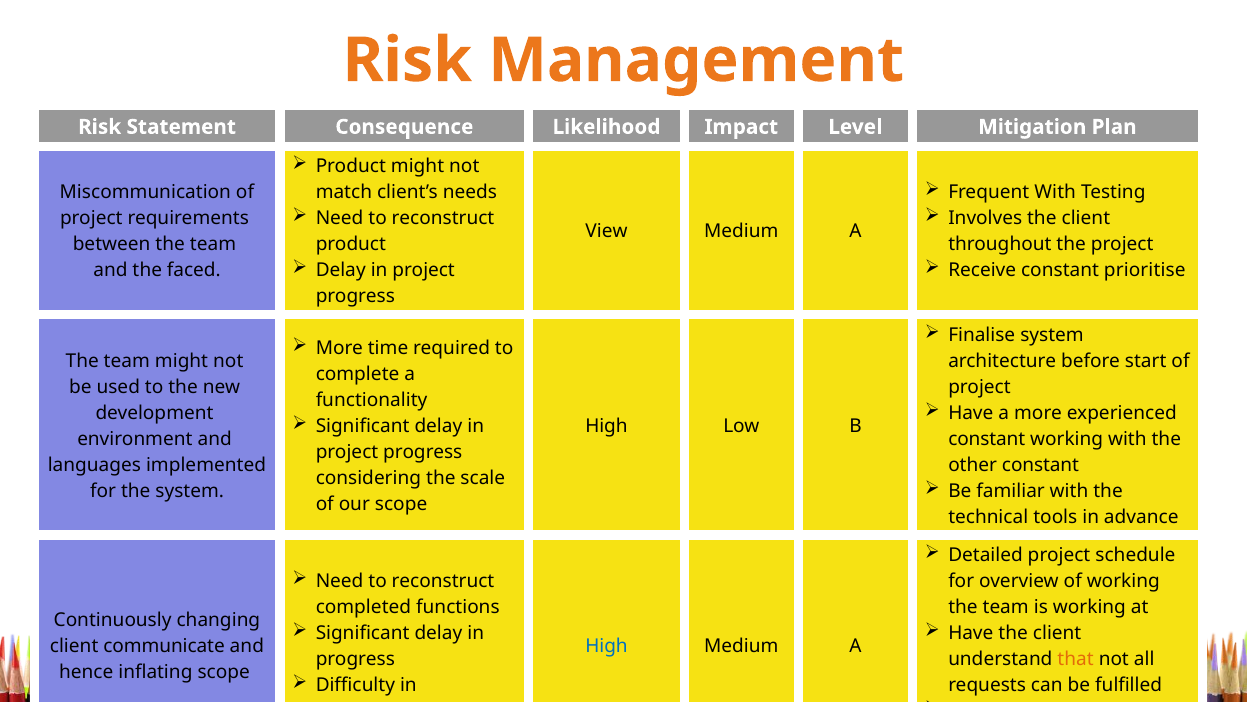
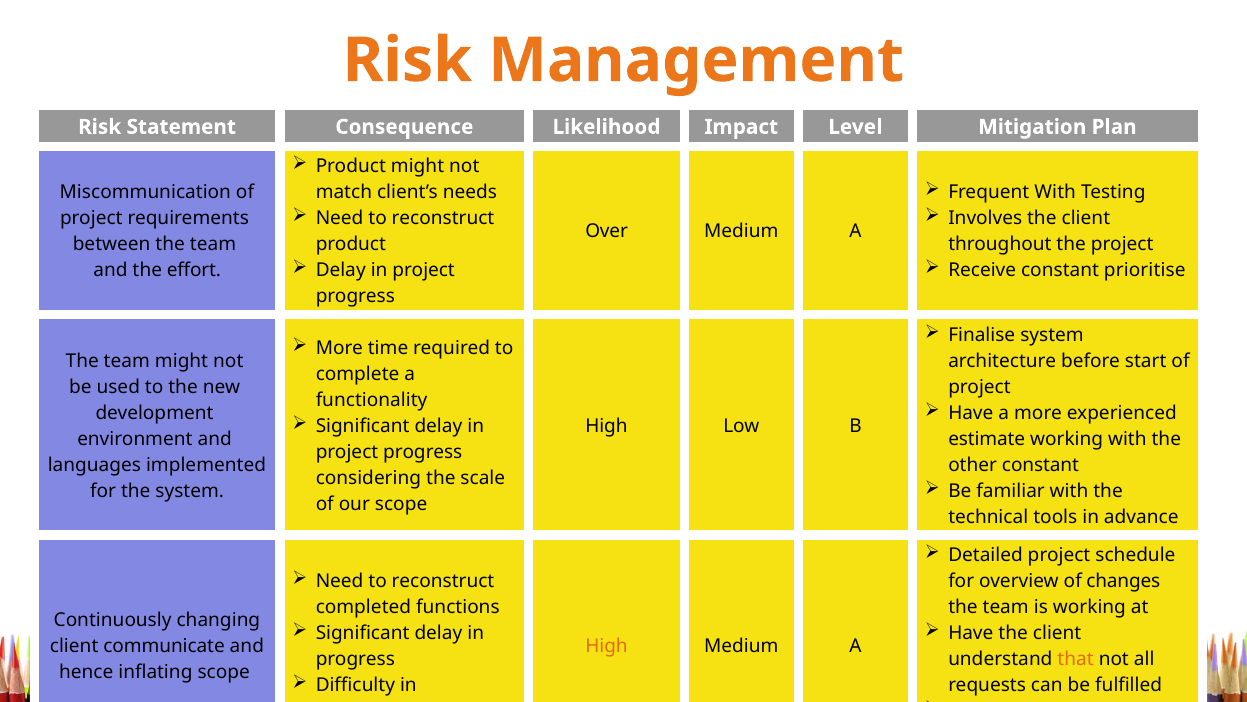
View: View -> Over (607, 231)
faced: faced -> effort (194, 270)
constant: constant -> estimate (987, 439)
of working: working -> changes (1123, 581)
High colour: blue -> orange (607, 646)
